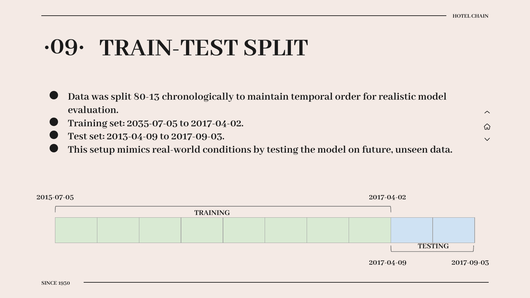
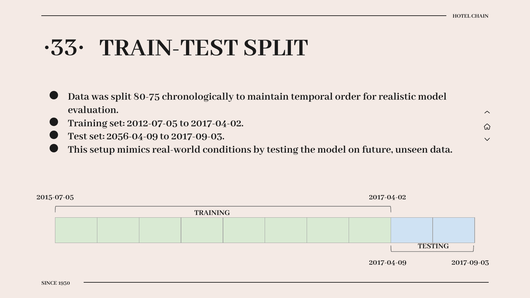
·09·: ·09· -> ·33· (64, 45)
80-13: 80-13 -> 80-75 (147, 96)
2035-07-05: 2035-07-05 -> 2012-07-05 (152, 123)
2013-04-09: 2013-04-09 -> 2056-04-09 (132, 136)
